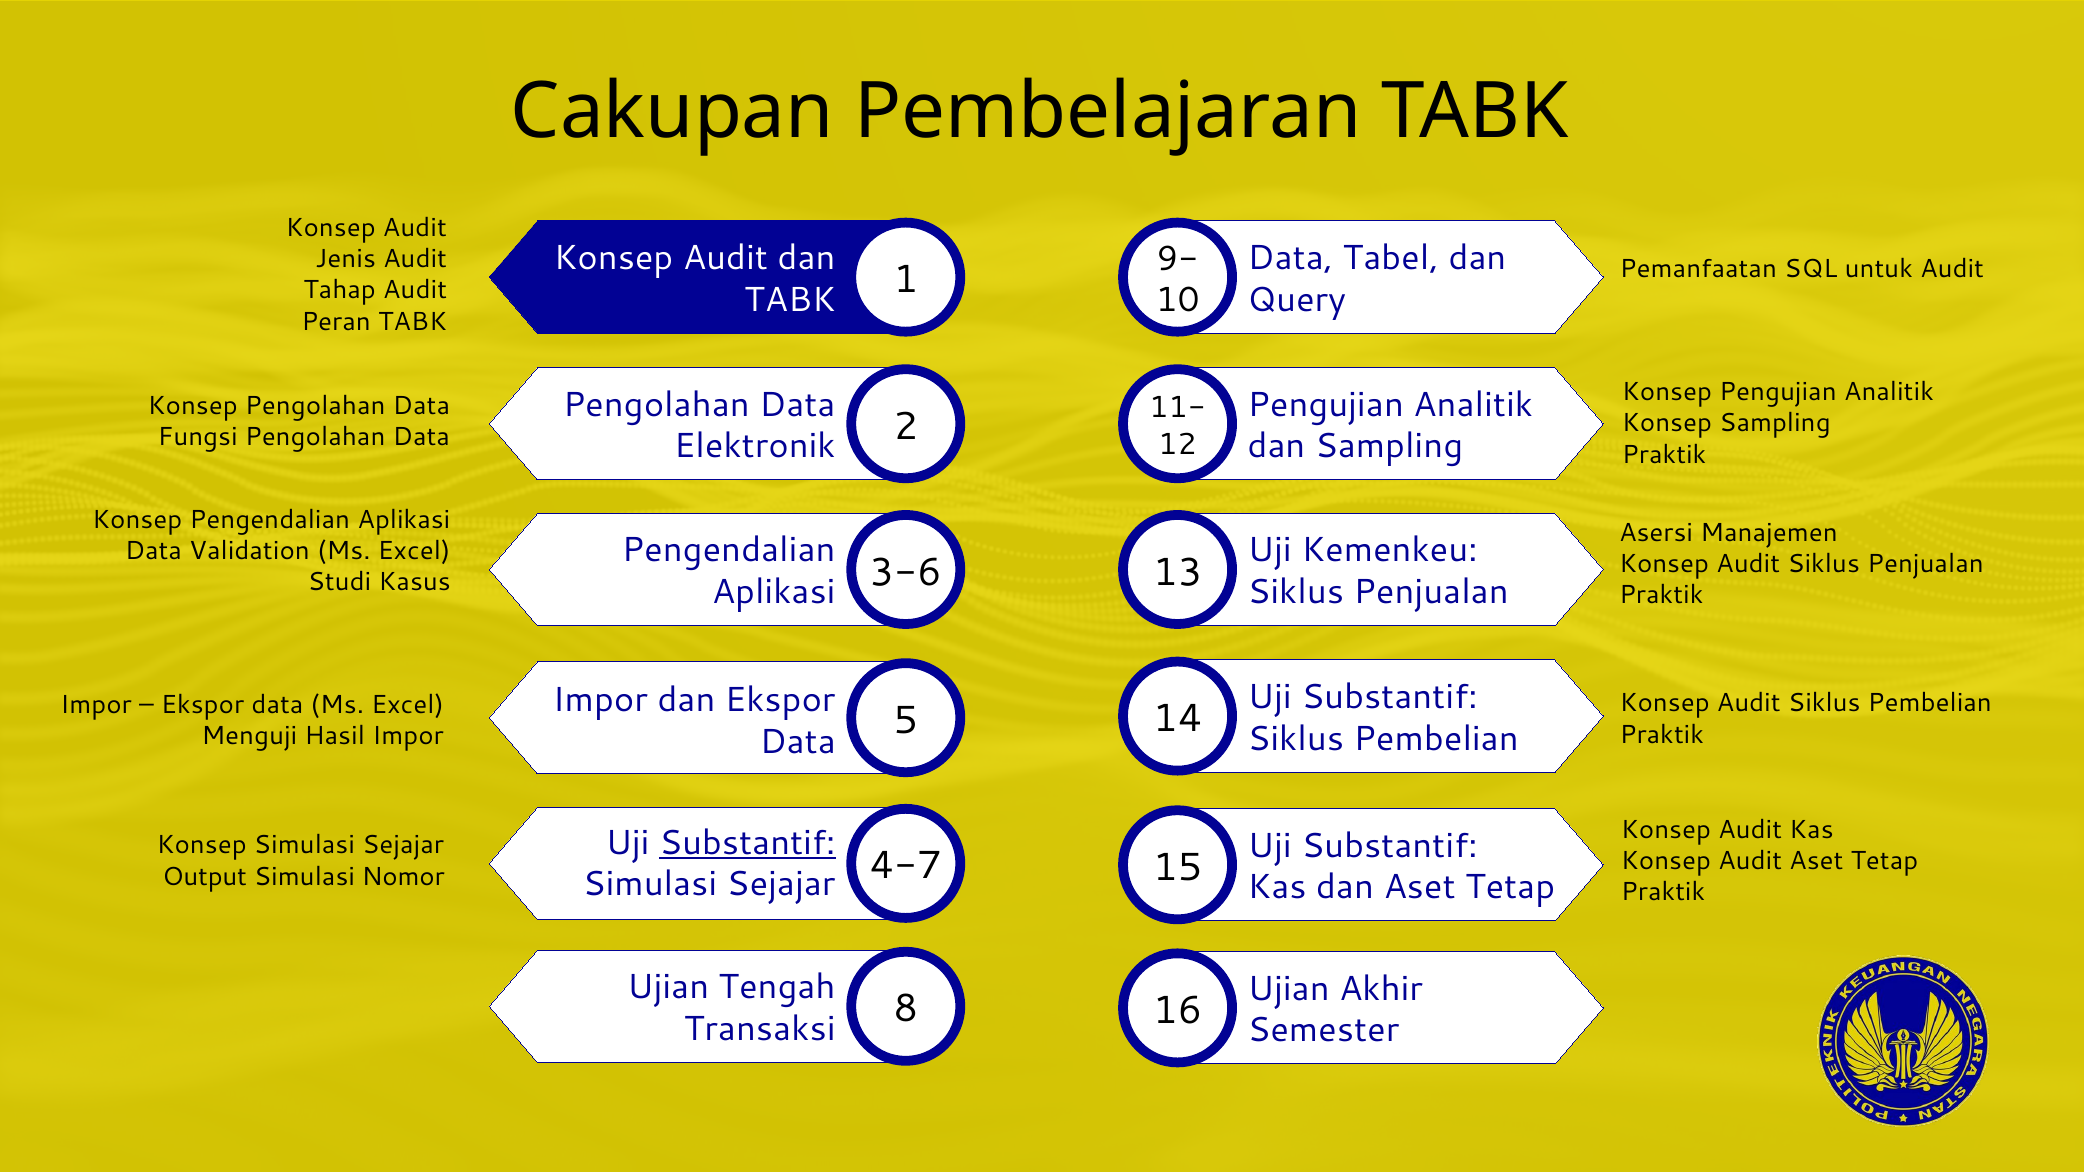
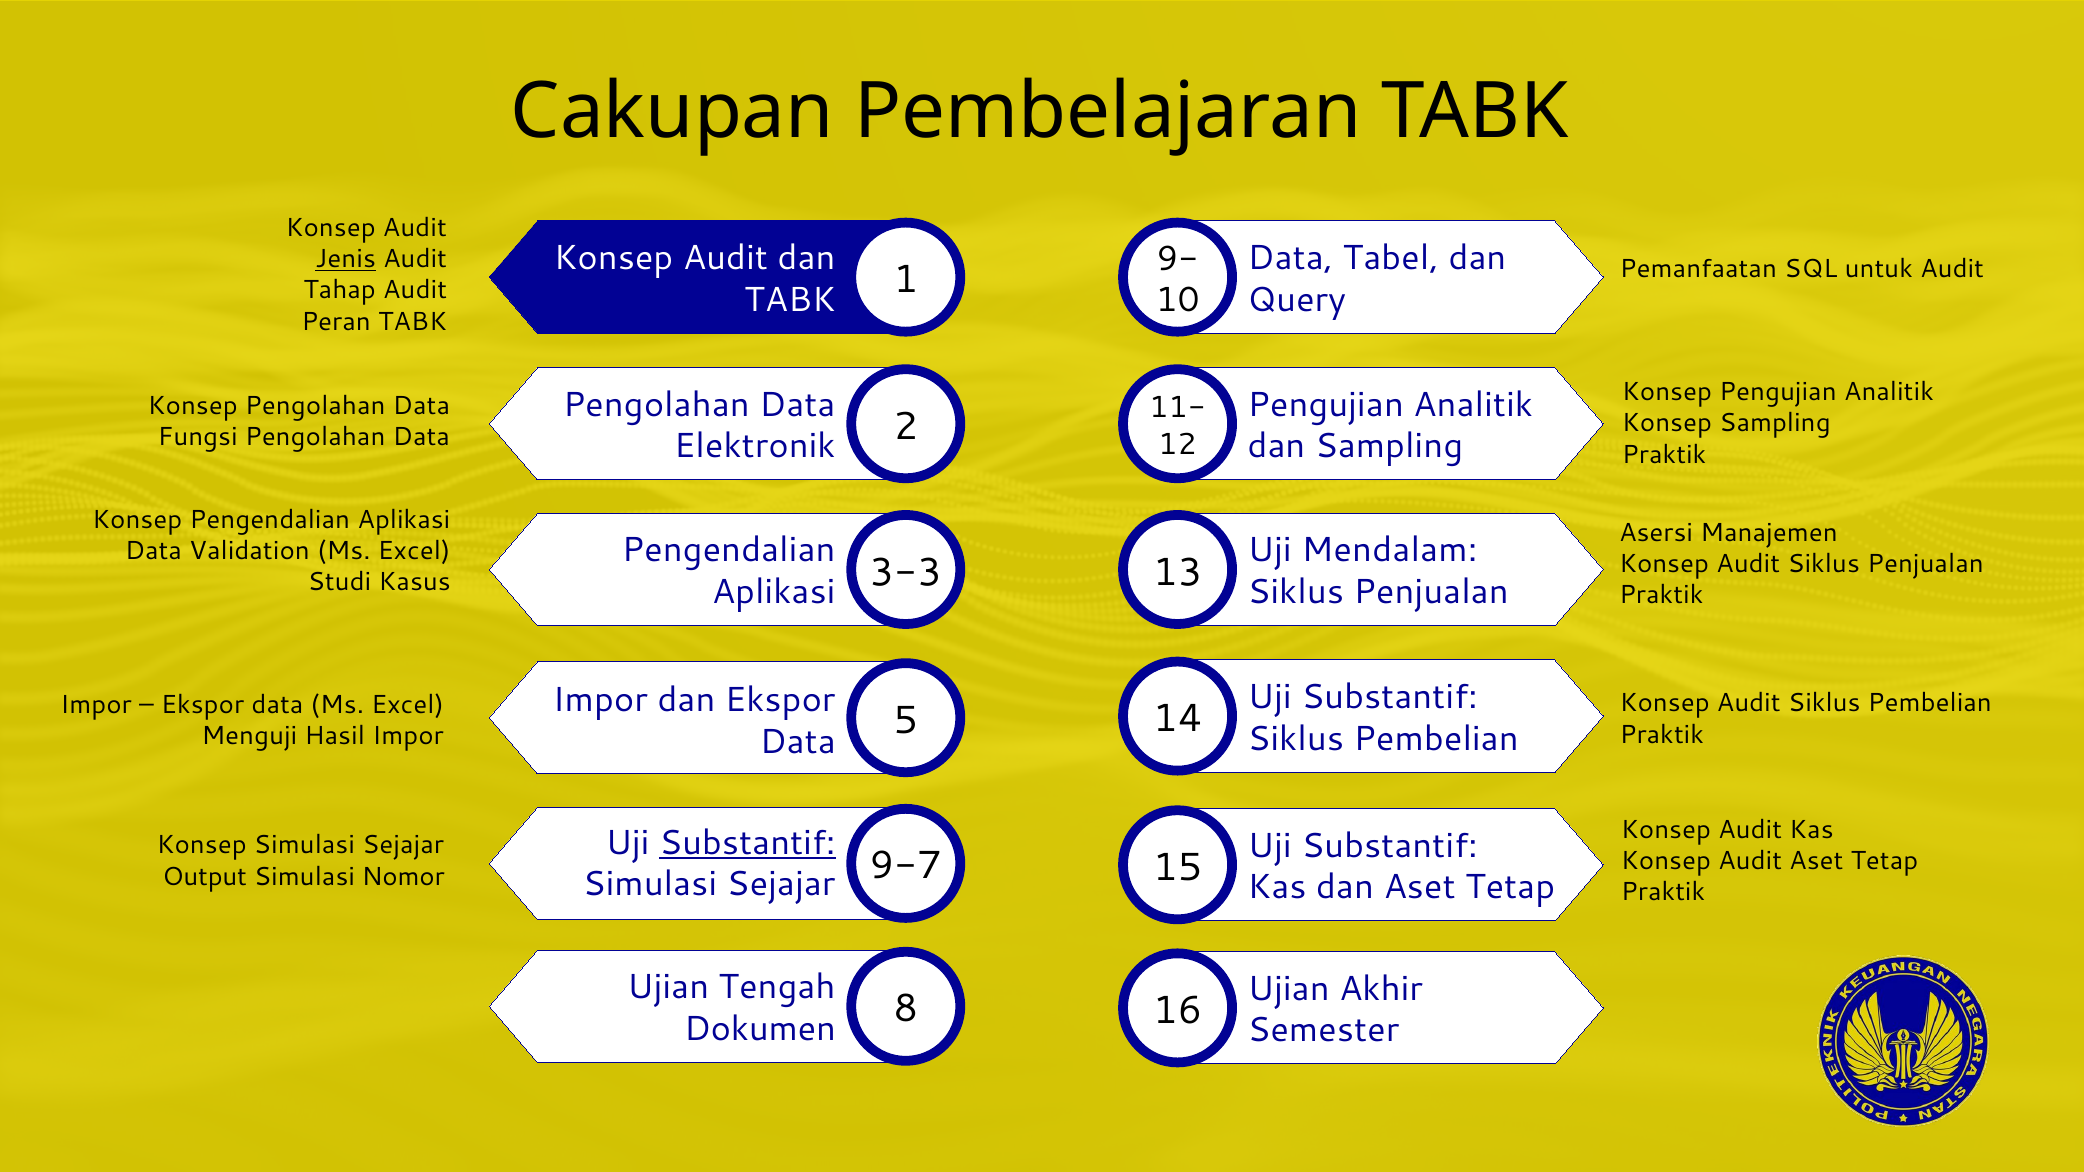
Jenis underline: none -> present (346, 259)
Kemenkeu: Kemenkeu -> Mendalam (1389, 550)
3-6: 3-6 -> 3-3 (906, 572)
4-7: 4-7 -> 9-7 (906, 866)
Transaksi: Transaksi -> Dokumen (760, 1029)
